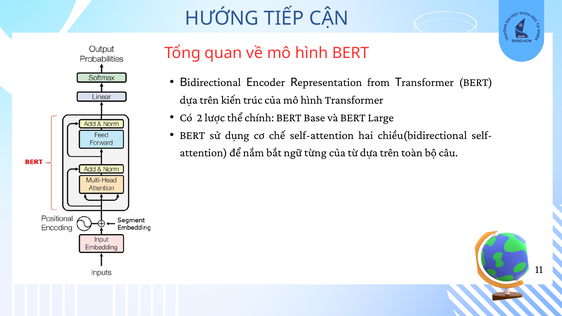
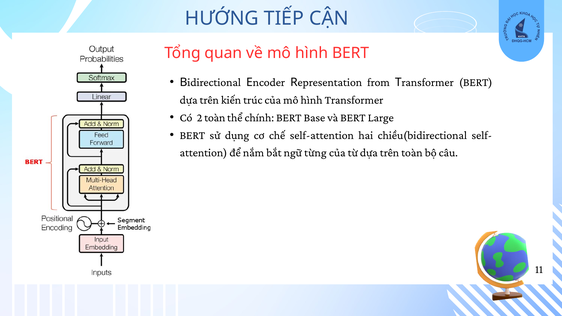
2 lược: lược -> toàn (215, 118)
